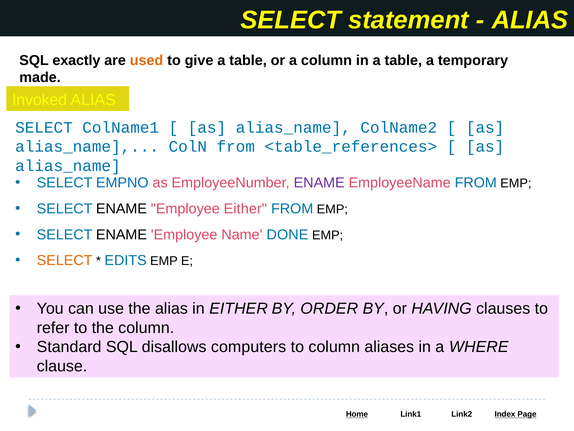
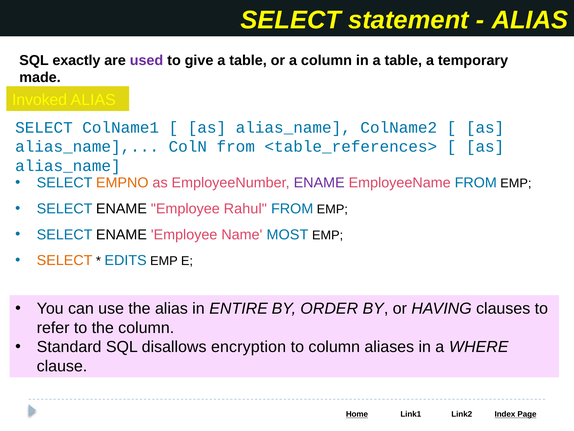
used colour: orange -> purple (146, 60)
EMPNO colour: blue -> orange (122, 183)
Employee Either: Either -> Rahul (245, 209)
DONE: DONE -> MOST (287, 234)
in EITHER: EITHER -> ENTIRE (239, 308)
computers: computers -> encryption (249, 347)
